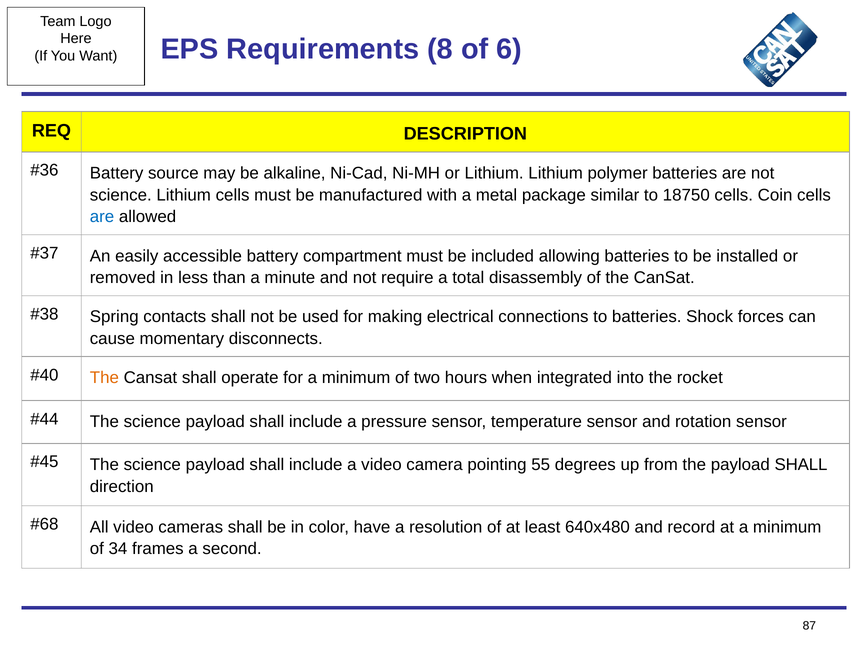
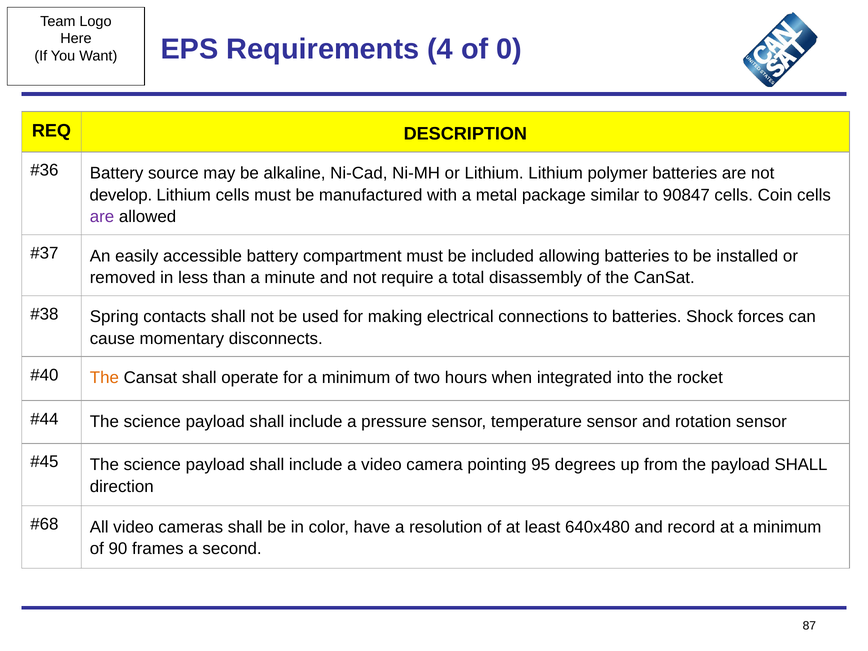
8: 8 -> 4 (440, 49)
6: 6 -> 0 (509, 49)
science: science -> develop (121, 195)
18750: 18750 -> 90847 (686, 195)
are colour: blue -> purple (102, 217)
55: 55 -> 95 (541, 465)
34: 34 -> 90 (118, 549)
